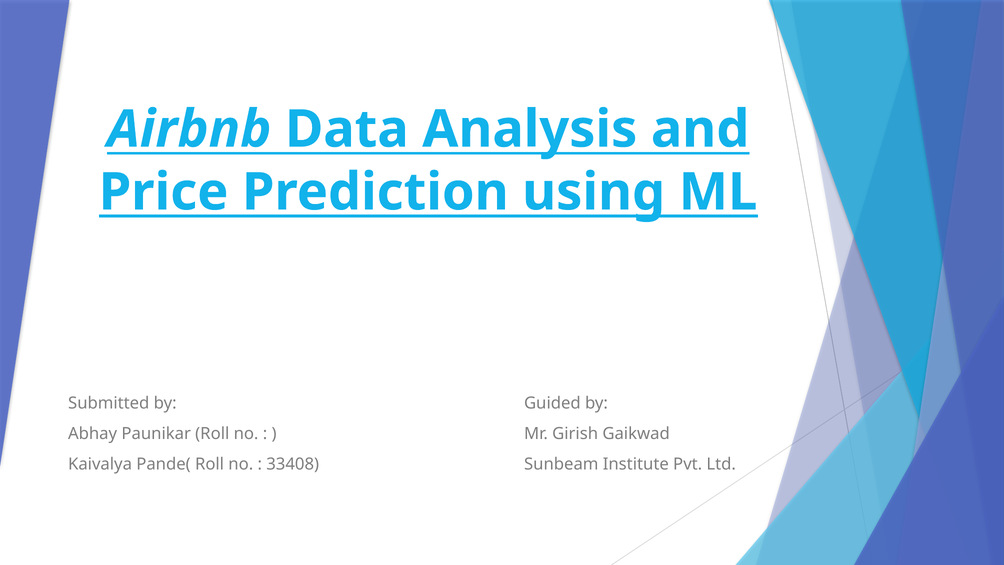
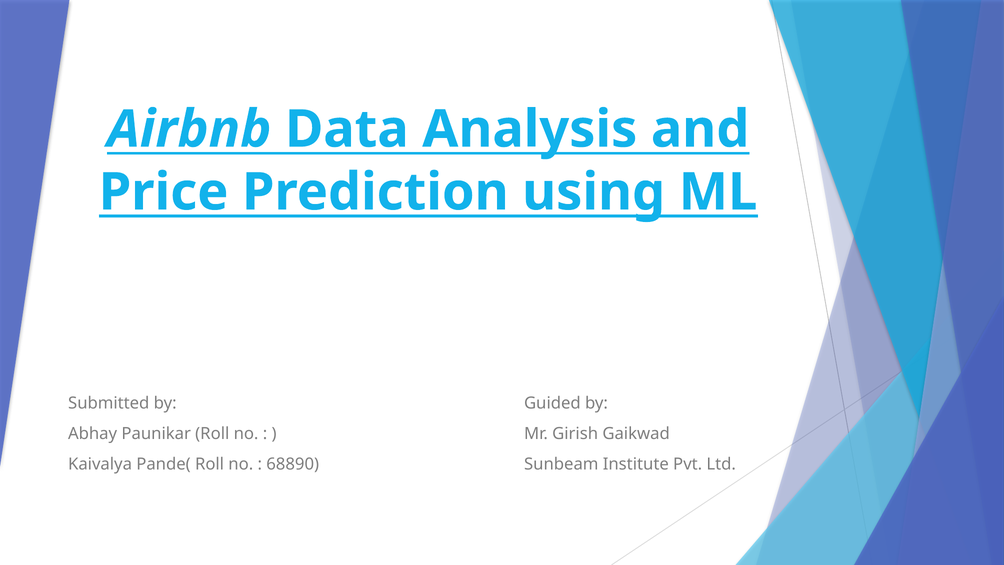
33408: 33408 -> 68890 (293, 464)
